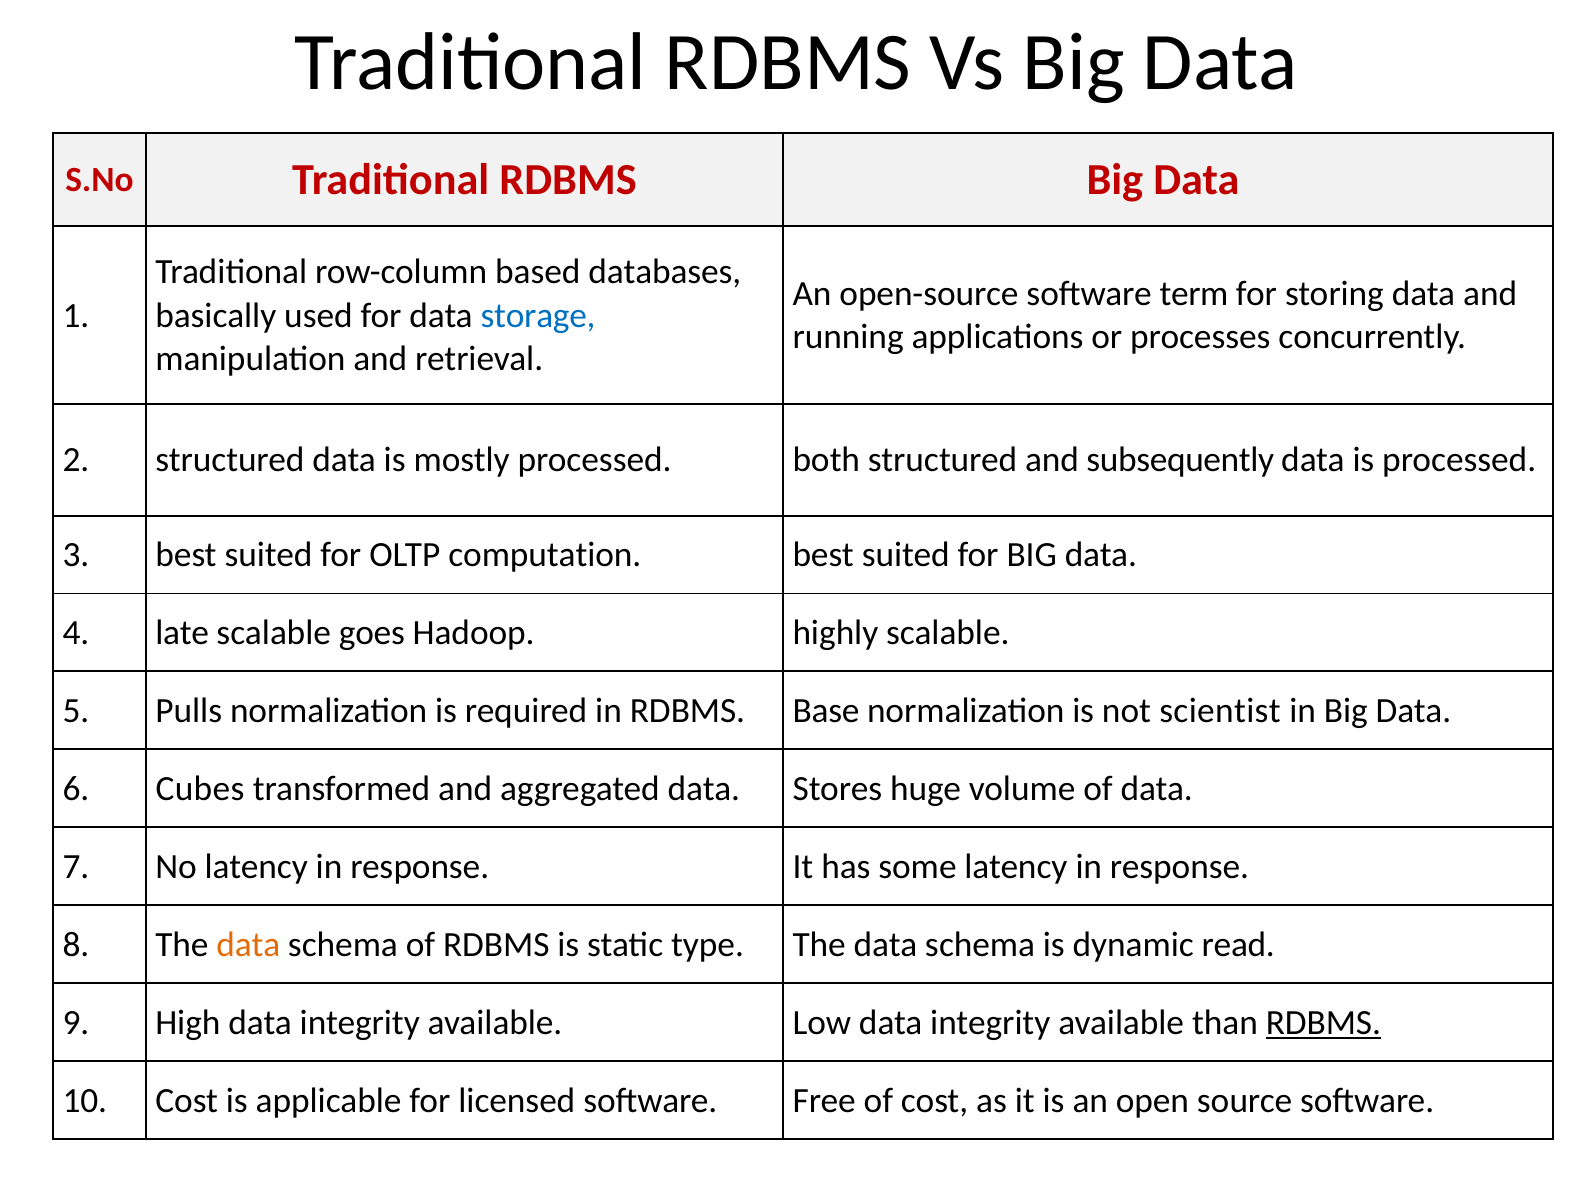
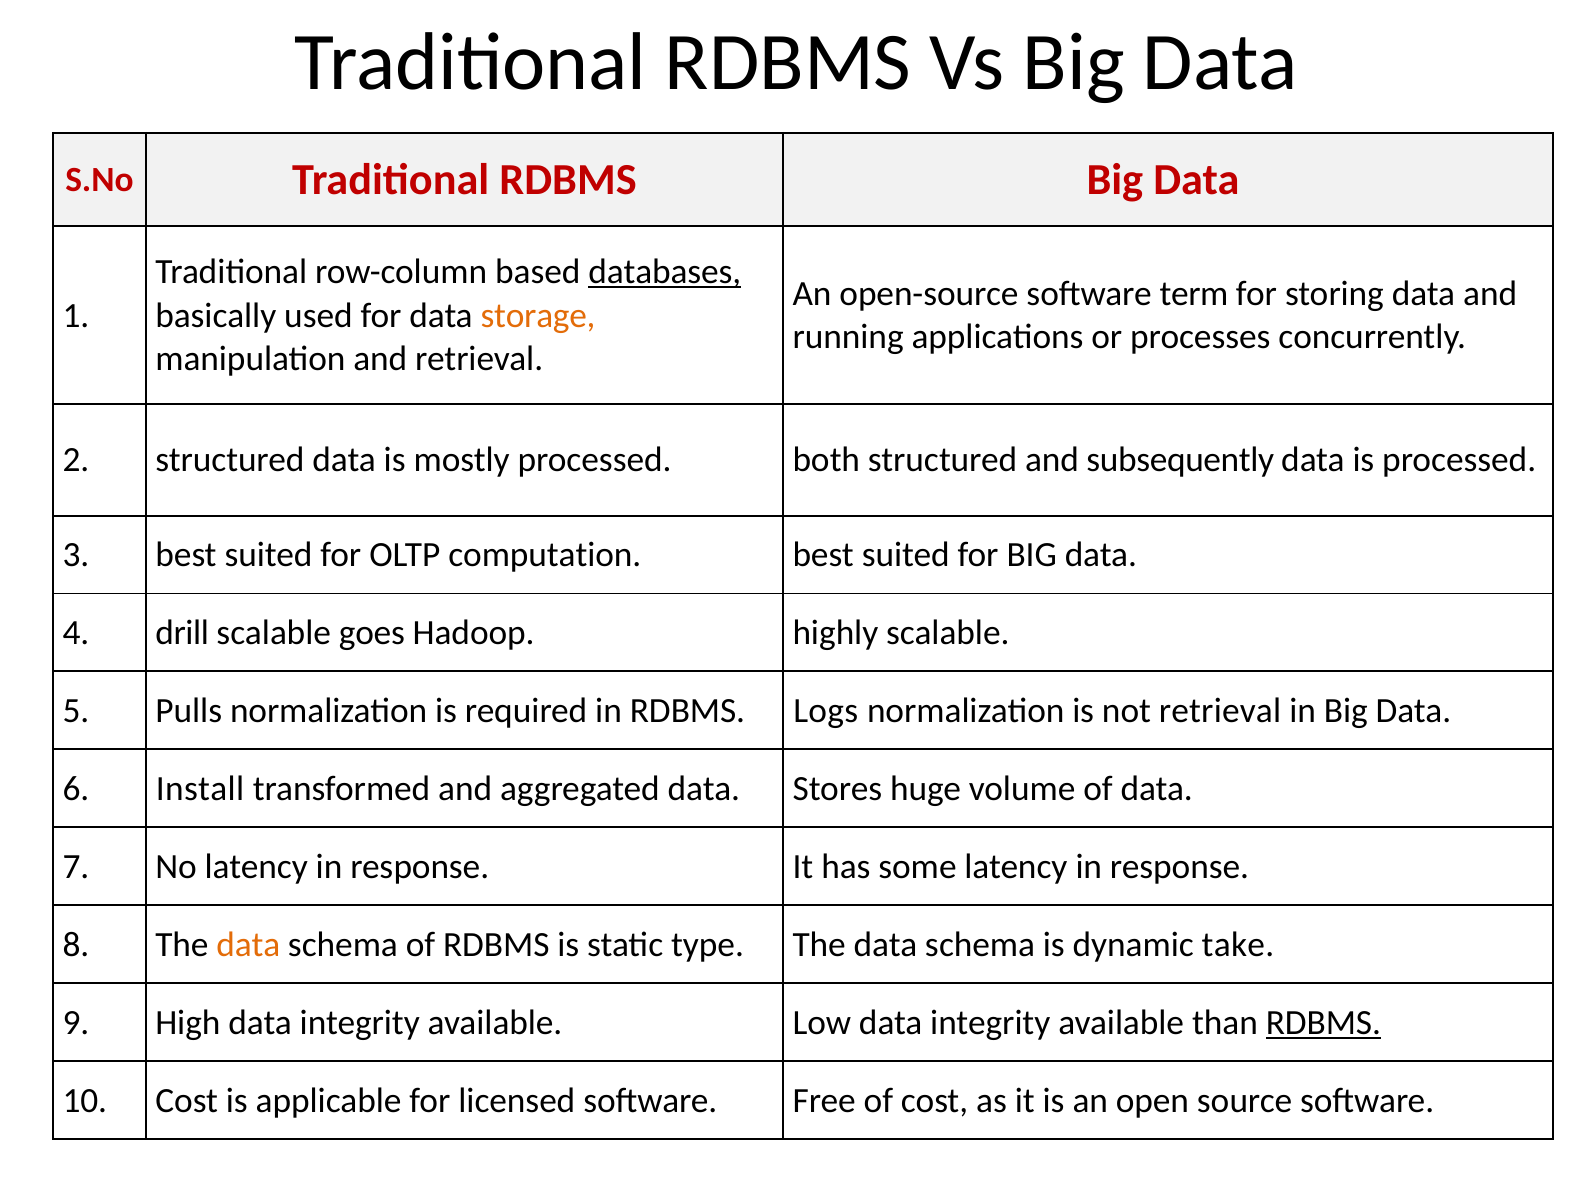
databases underline: none -> present (665, 272)
storage colour: blue -> orange (538, 315)
late: late -> drill (182, 633)
Base: Base -> Logs (826, 711)
not scientist: scientist -> retrieval (1220, 711)
Cubes: Cubes -> Install (200, 789)
read: read -> take (1238, 944)
